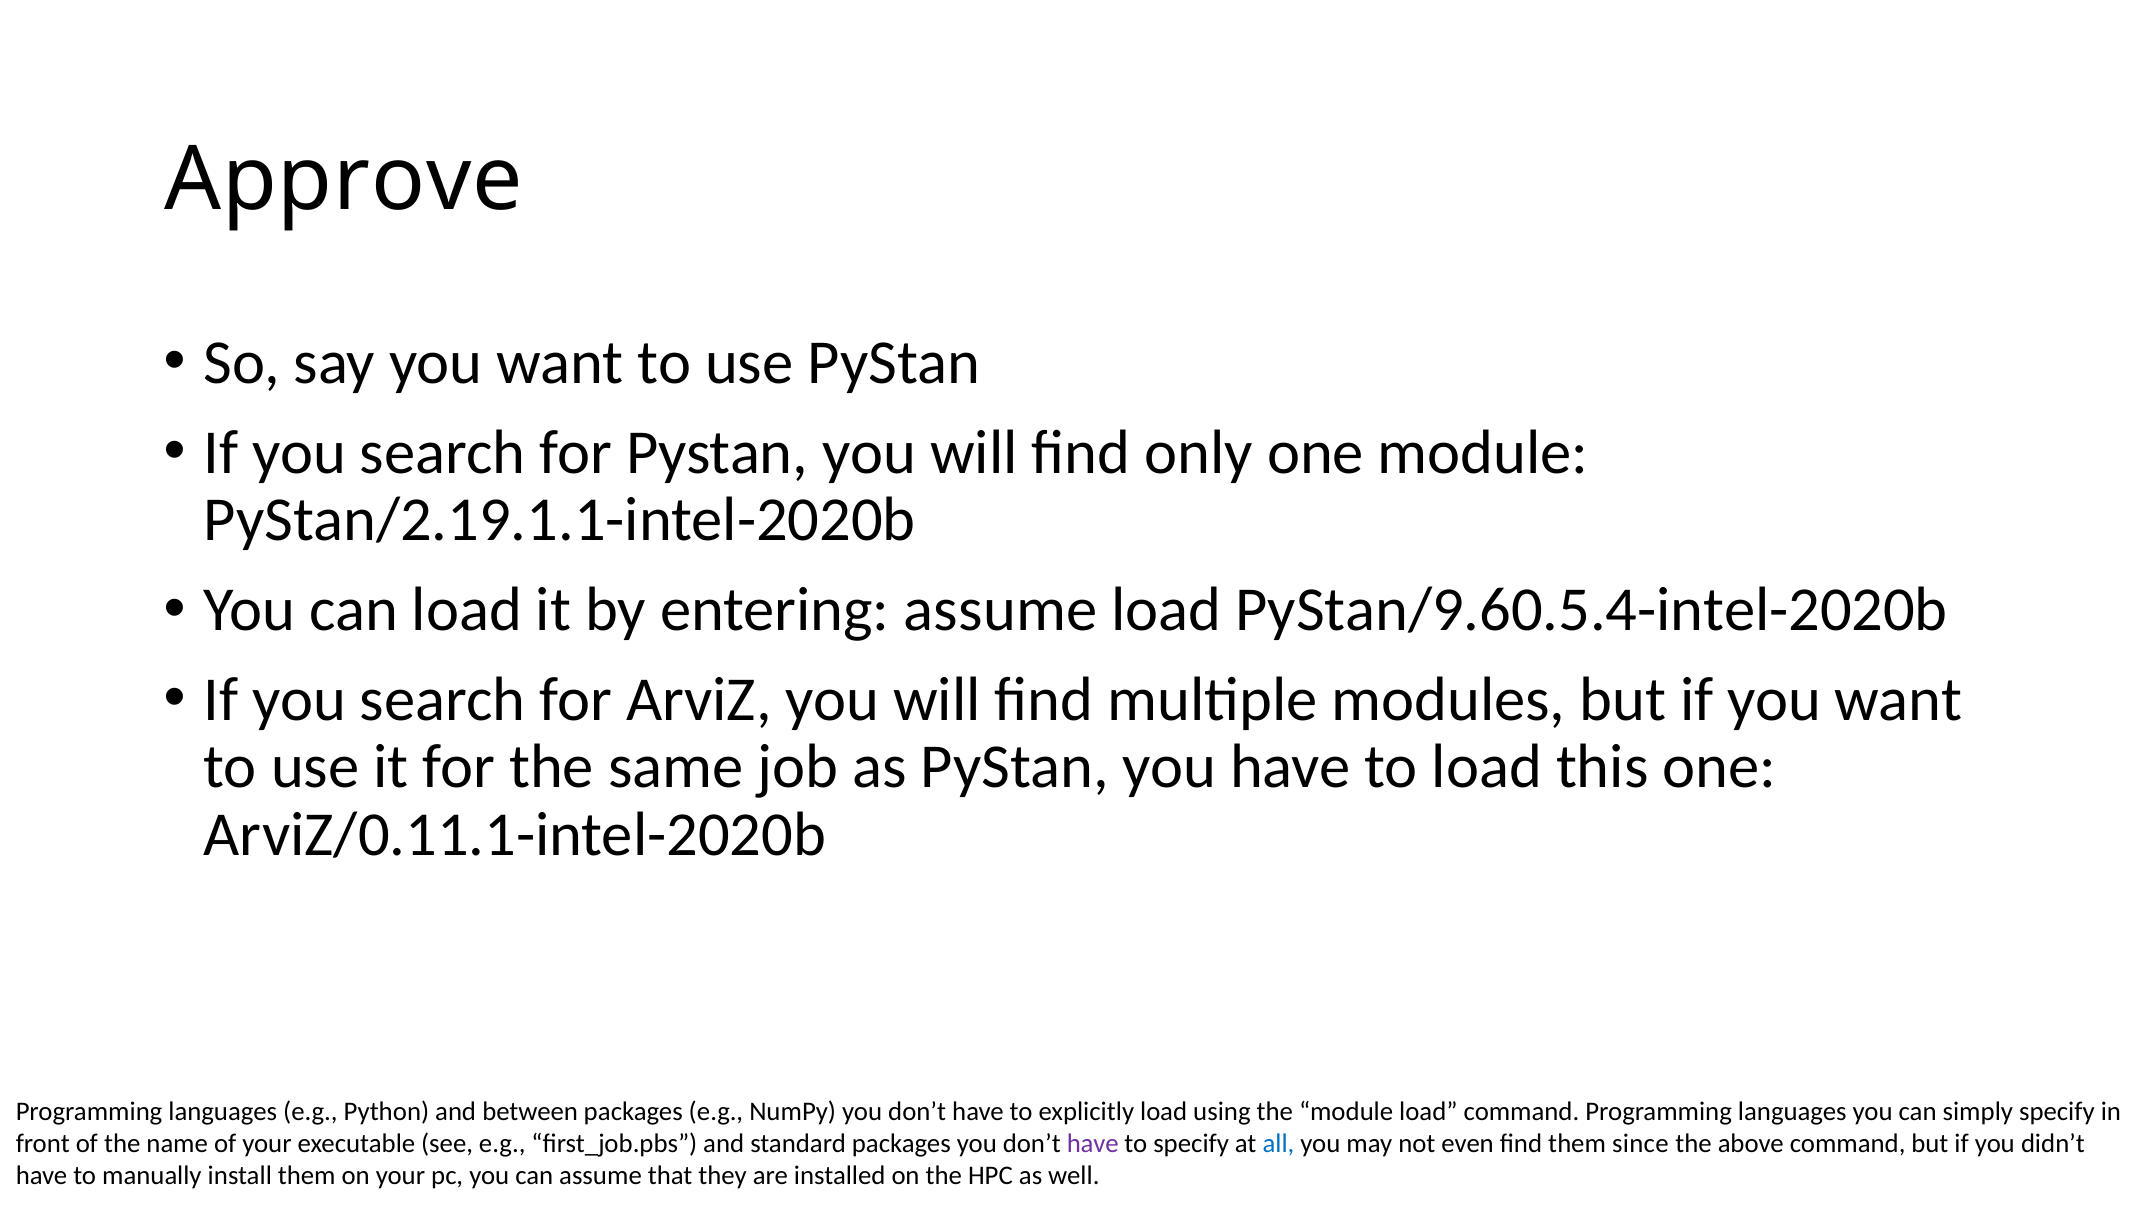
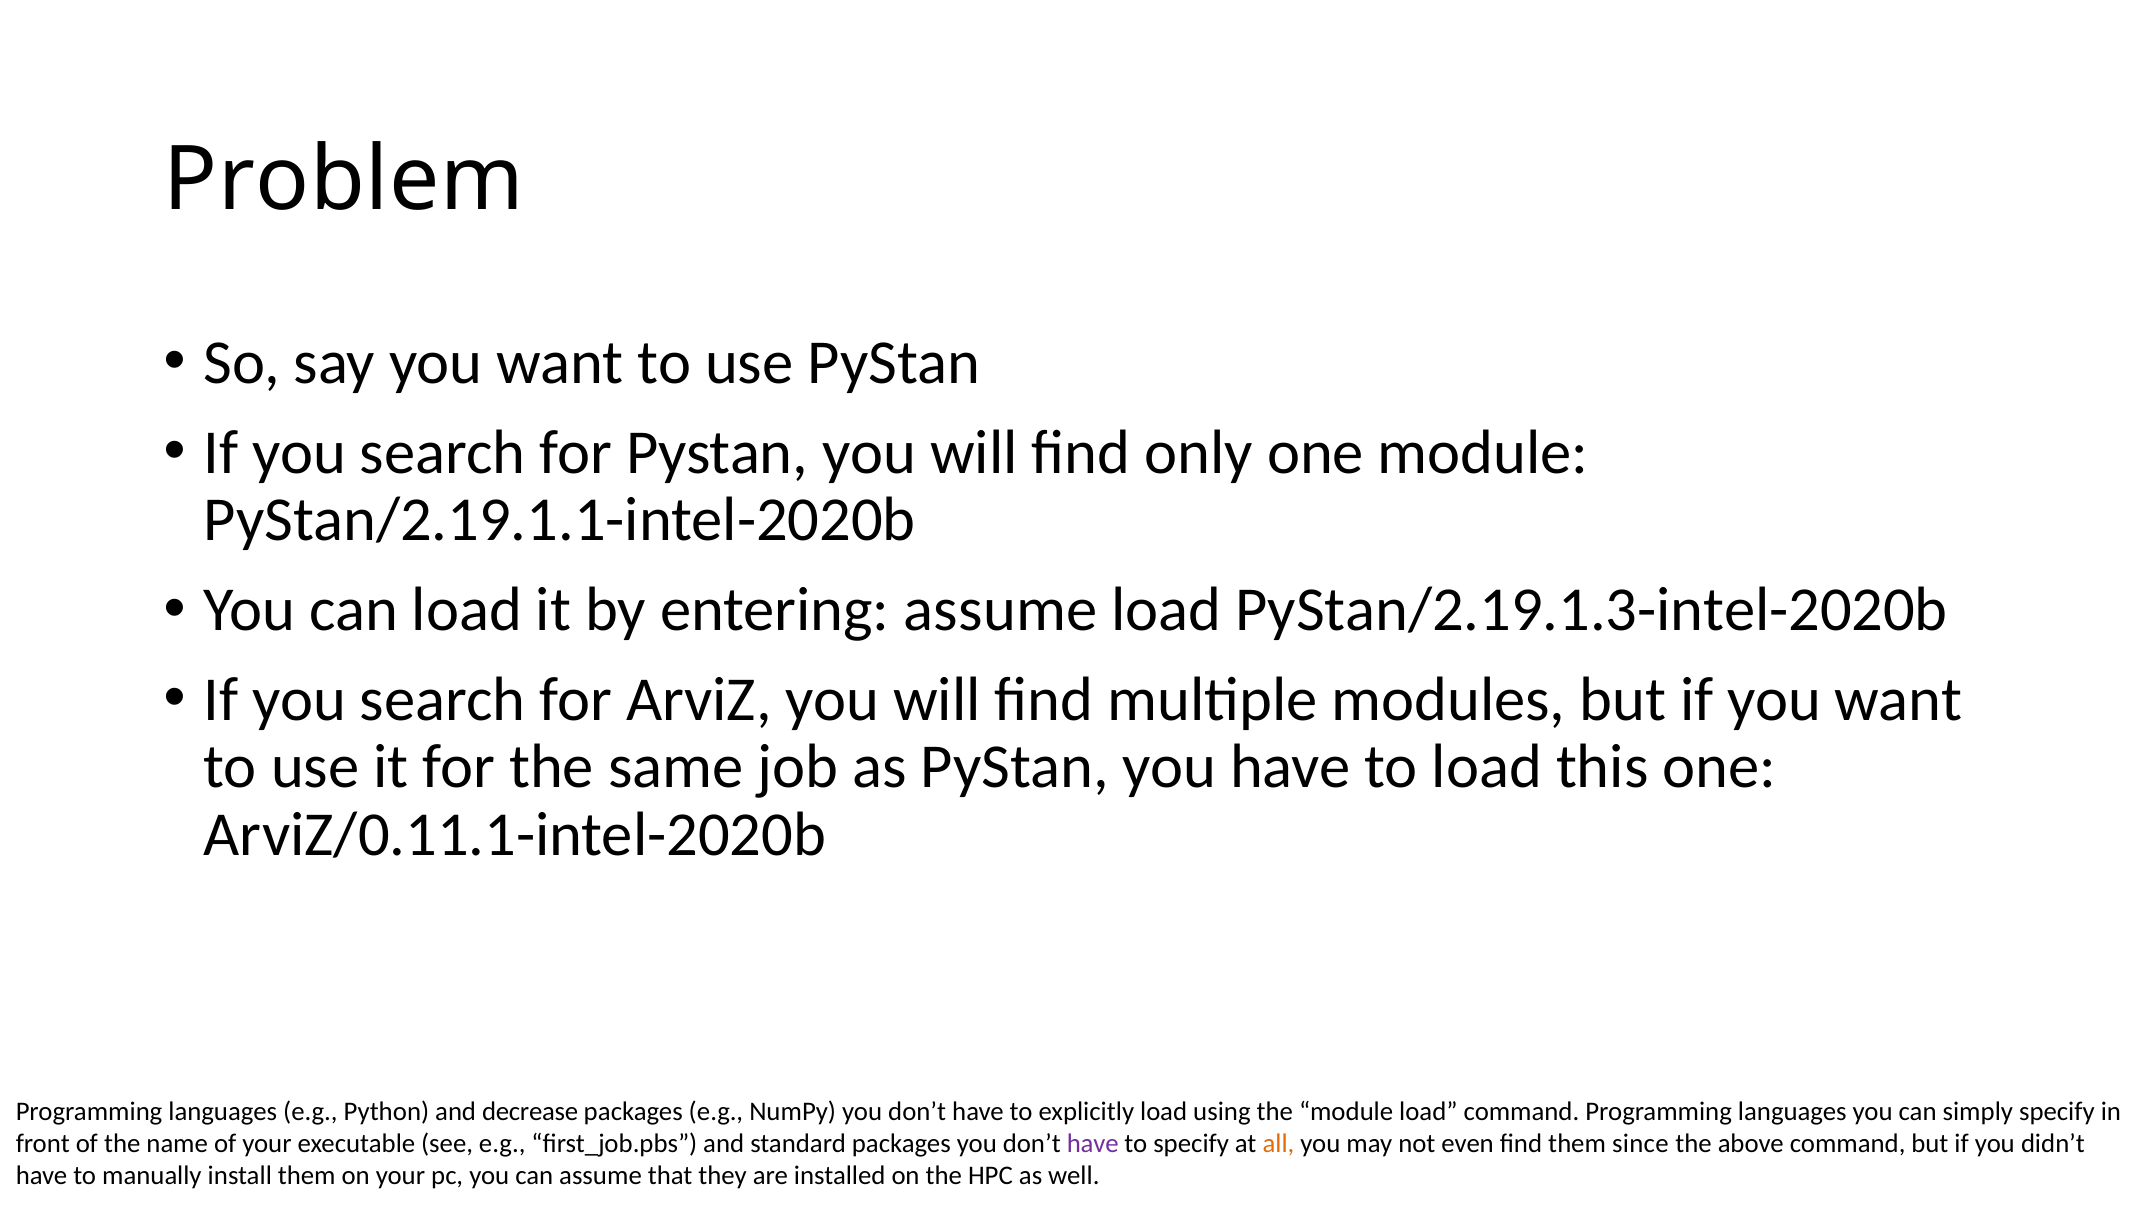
Approve: Approve -> Problem (344, 180)
PyStan/9.60.5.4-intel-2020b: PyStan/9.60.5.4-intel-2020b -> PyStan/2.19.1.3-intel-2020b (1592, 610)
between: between -> decrease (530, 1111)
all colour: blue -> orange (1278, 1143)
